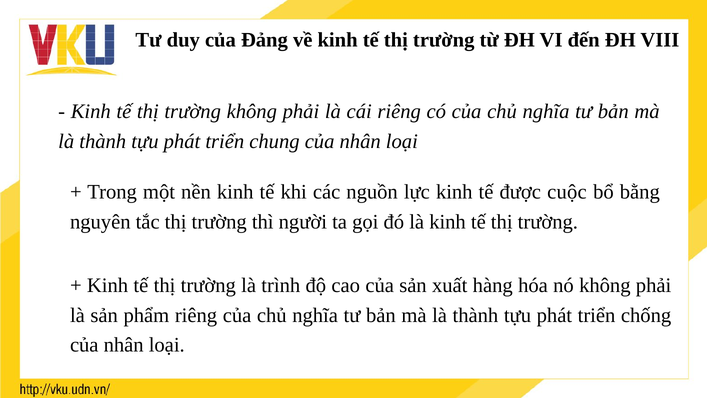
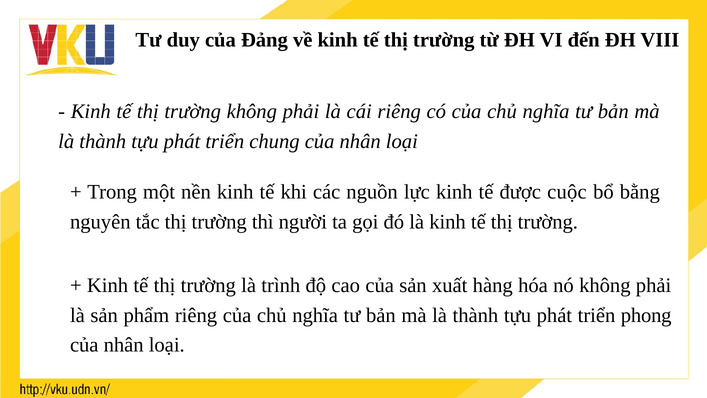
chống: chống -> phong (646, 315)
